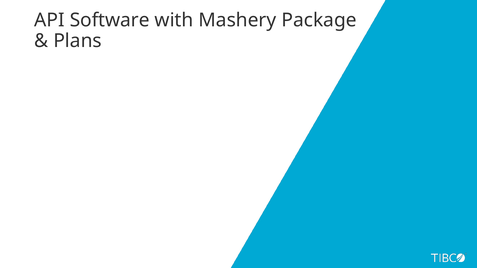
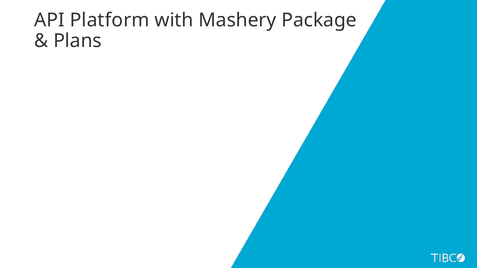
Software: Software -> Platform (110, 20)
